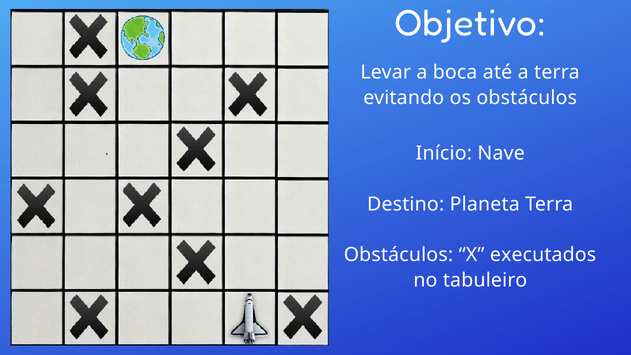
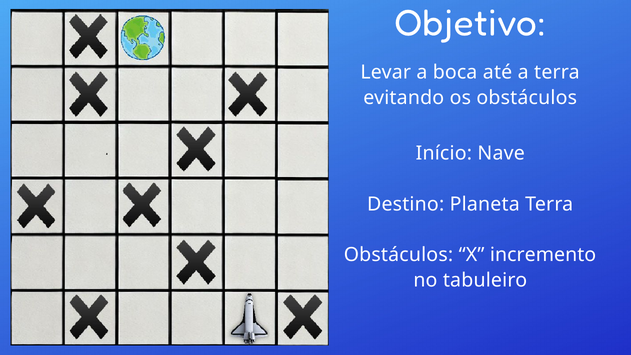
executados: executados -> incremento (543, 255)
